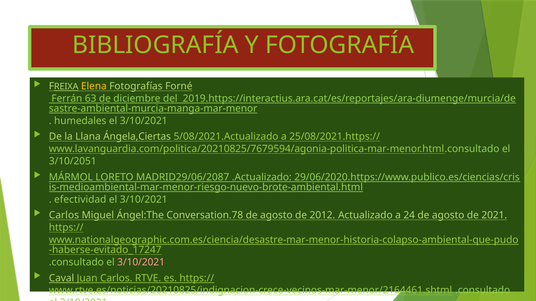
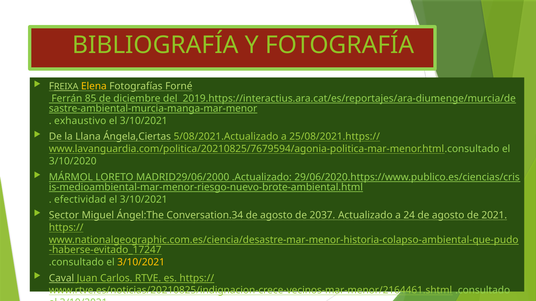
63: 63 -> 85 (91, 99)
humedales: humedales -> exhaustivo (80, 121)
3/10/2051: 3/10/2051 -> 3/10/2020 (73, 162)
MADRID29/06/2087: MADRID29/06/2087 -> MADRID29/06/2000 (183, 177)
Carlos: Carlos -> Sector (64, 216)
Conversation.78: Conversation.78 -> Conversation.34 (205, 216)
2012: 2012 -> 2037 (322, 216)
3/10/2021 colour: pink -> yellow (141, 263)
